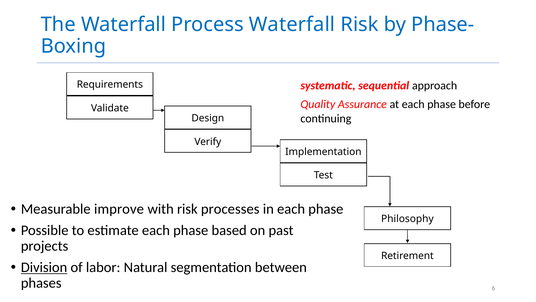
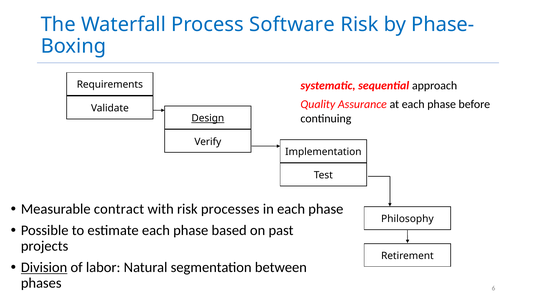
Process Waterfall: Waterfall -> Software (292, 24)
Design underline: none -> present (208, 118)
improve: improve -> contract (119, 209)
